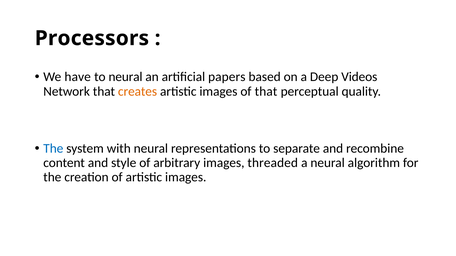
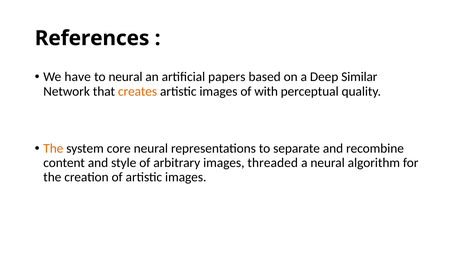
Processors: Processors -> References (92, 38)
Videos: Videos -> Similar (359, 77)
of that: that -> with (266, 91)
The colour: blue -> orange (53, 149)
with: with -> core (119, 149)
